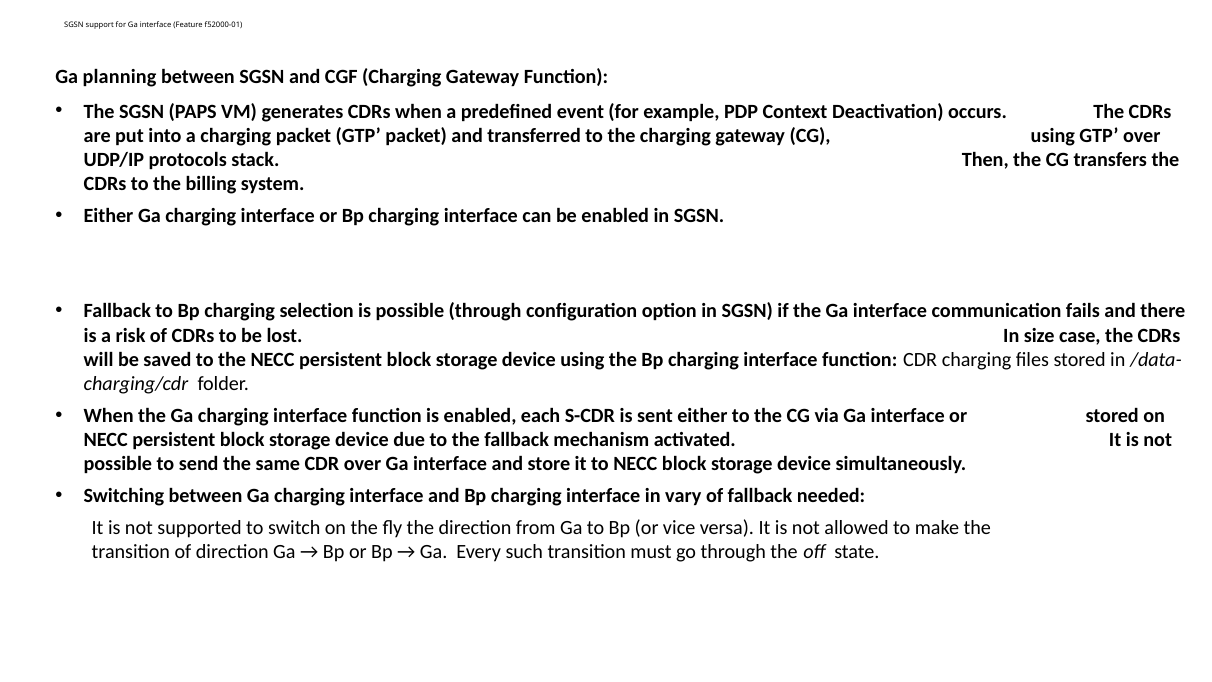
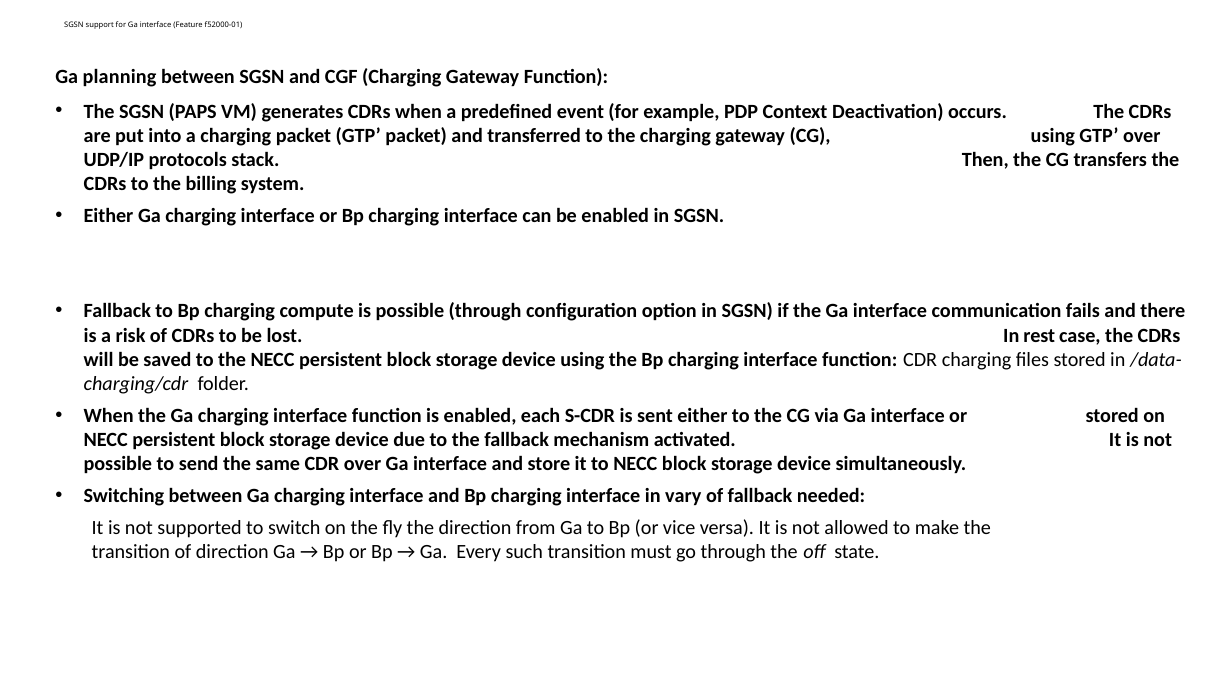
selection: selection -> compute (317, 311)
size: size -> rest (1039, 335)
